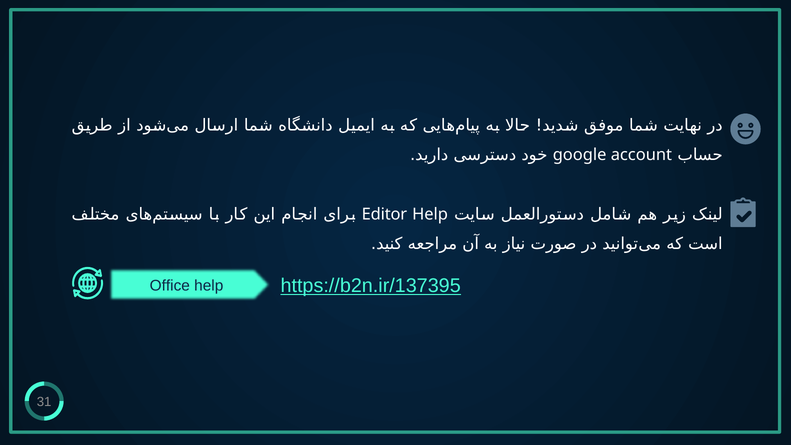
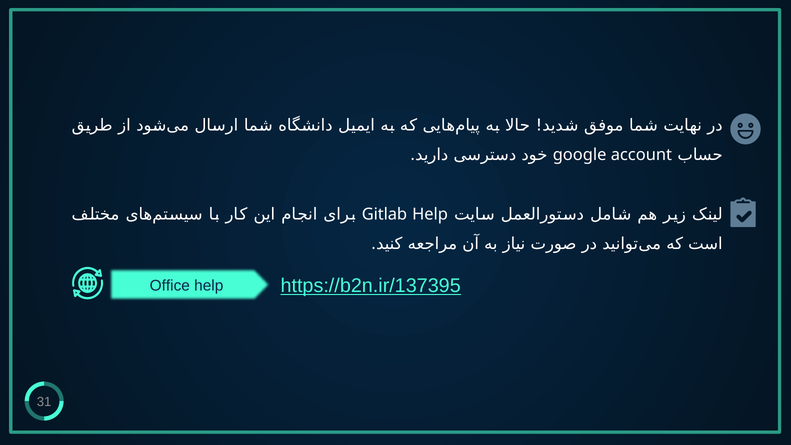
Editor: Editor -> Gitlab (384, 214)
